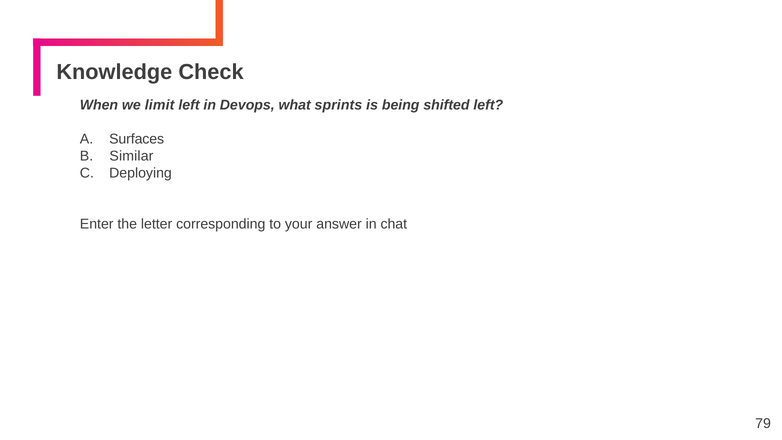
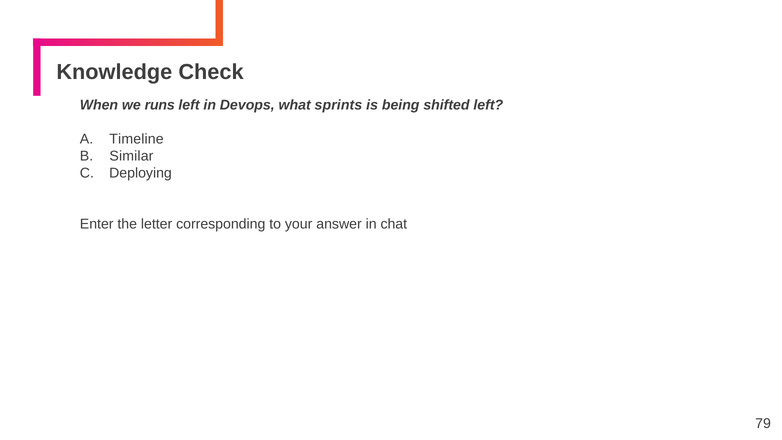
limit: limit -> runs (160, 105)
Surfaces: Surfaces -> Timeline (137, 139)
